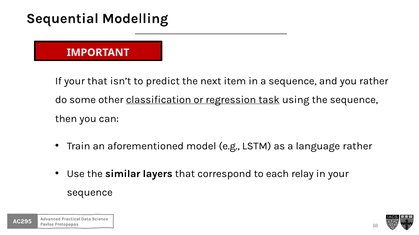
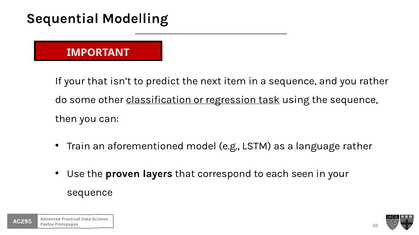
similar: similar -> proven (123, 174)
relay: relay -> seen (303, 174)
